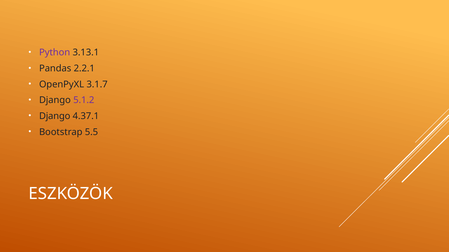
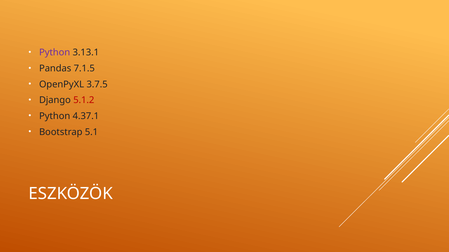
2.2.1: 2.2.1 -> 7.1.5 (84, 69)
3.1.7: 3.1.7 -> 3.7.5 (97, 85)
5.1.2 colour: purple -> red (84, 100)
Django: Django -> Python (55, 116)
5.5: 5.5 -> 5.1 (91, 132)
